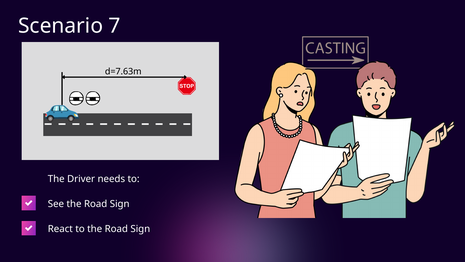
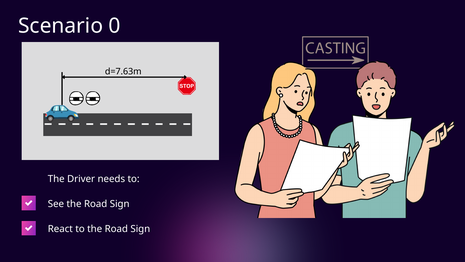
7: 7 -> 0 (114, 26)
